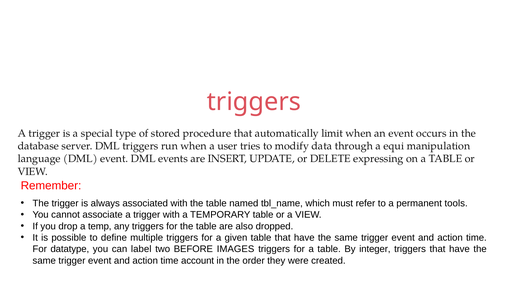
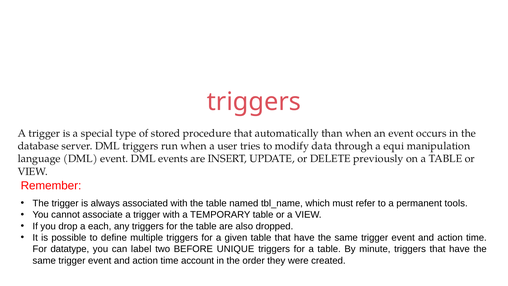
limit: limit -> than (332, 133)
expressing: expressing -> previously (378, 159)
temp: temp -> each (100, 226)
IMAGES: IMAGES -> UNIQUE (236, 249)
integer: integer -> minute (375, 249)
